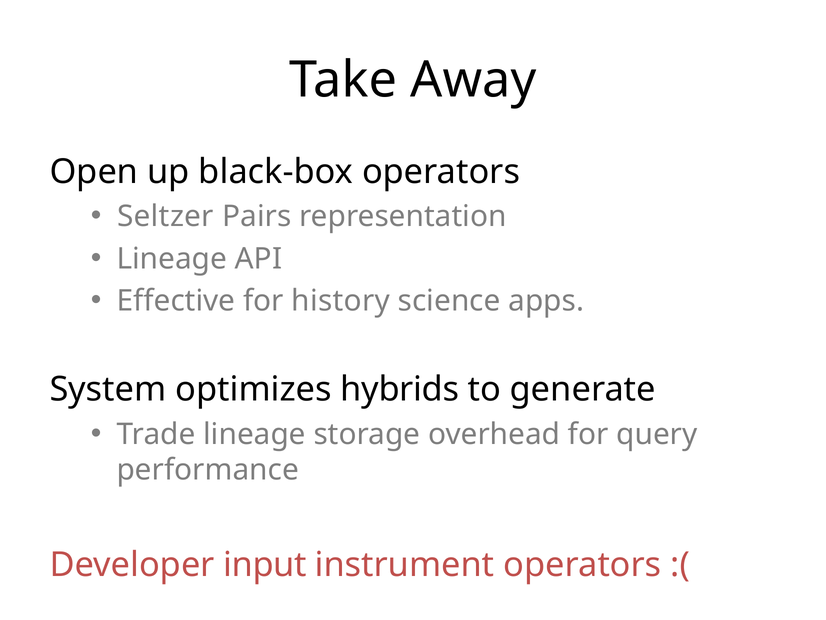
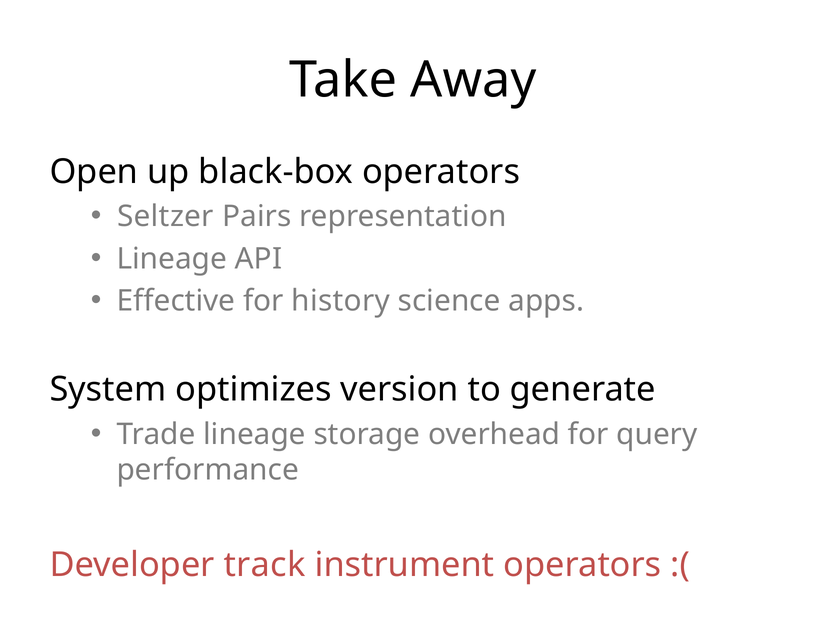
hybrids: hybrids -> version (400, 389)
input: input -> track (265, 565)
